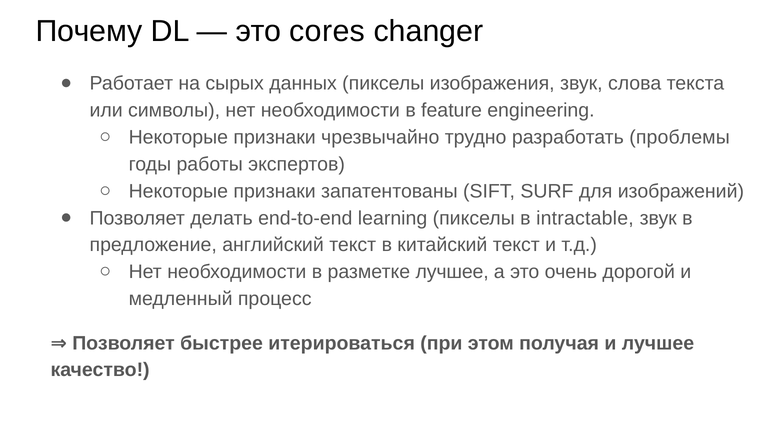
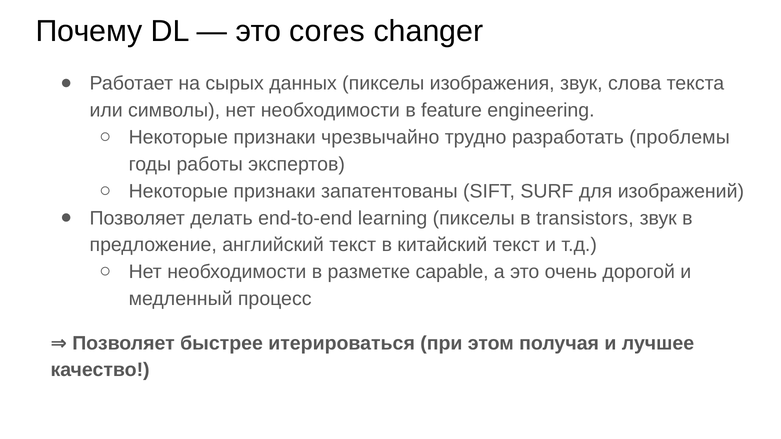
intractable: intractable -> transistors (585, 218)
разметке лучшее: лучшее -> capable (452, 272)
